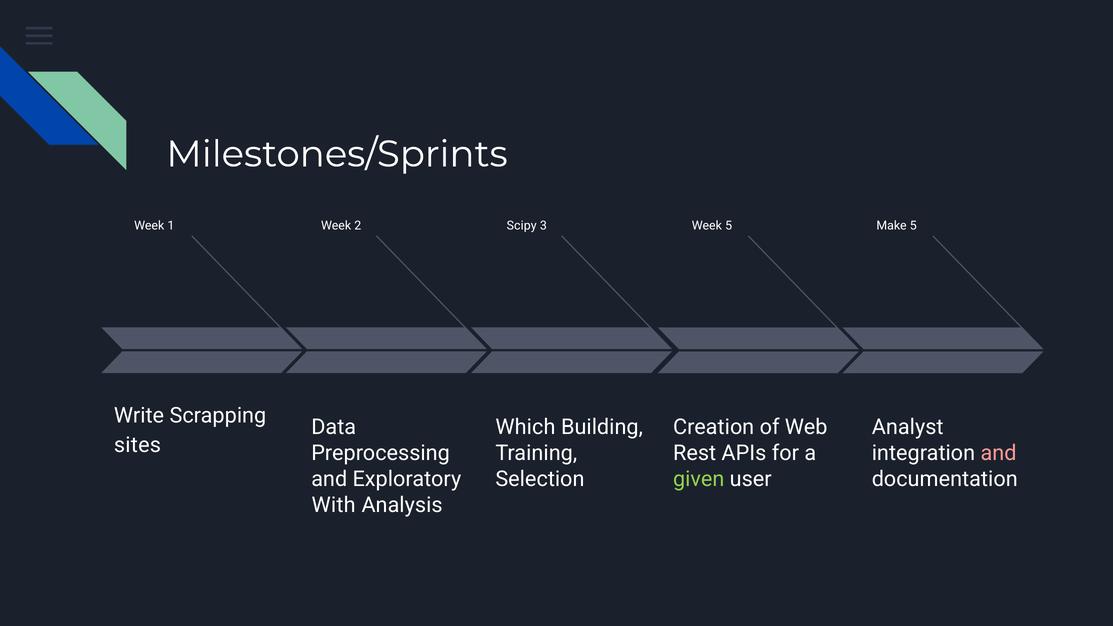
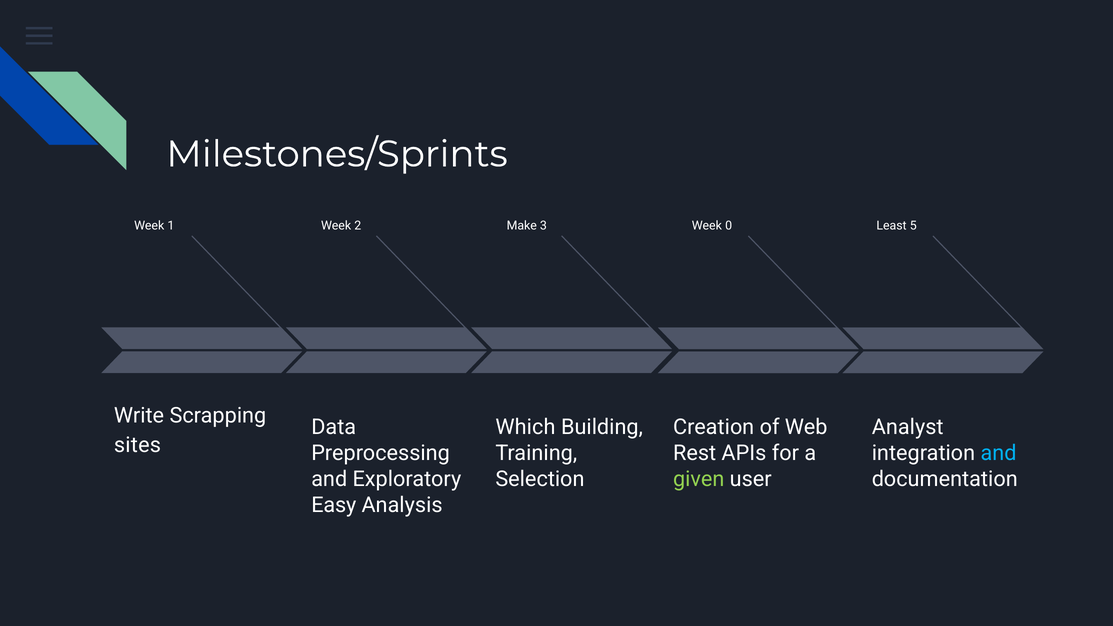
Scipy: Scipy -> Make (522, 226)
Week 5: 5 -> 0 (729, 226)
Make: Make -> Least (892, 226)
and colour: pink -> light blue (999, 453)
With: With -> Easy (334, 505)
